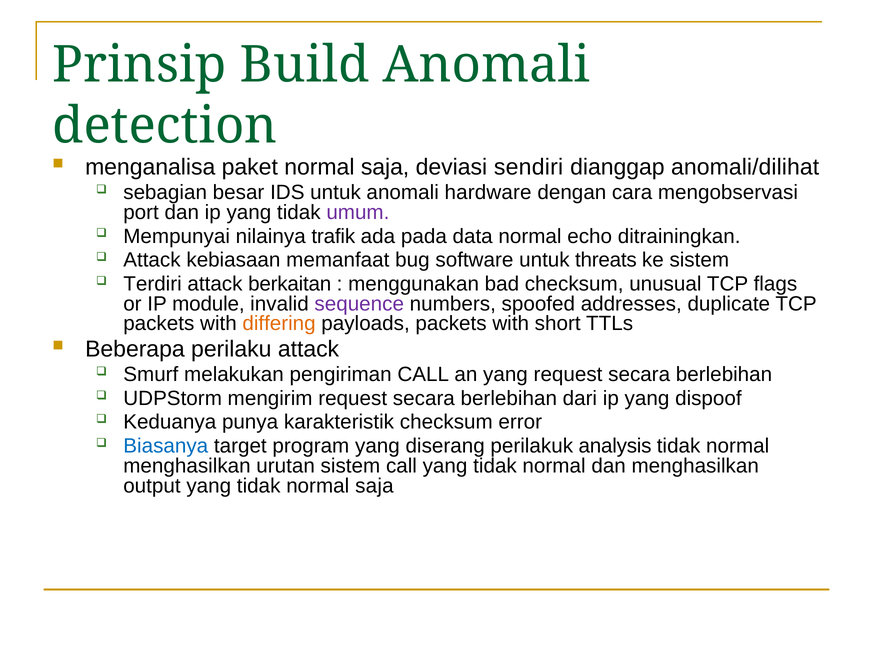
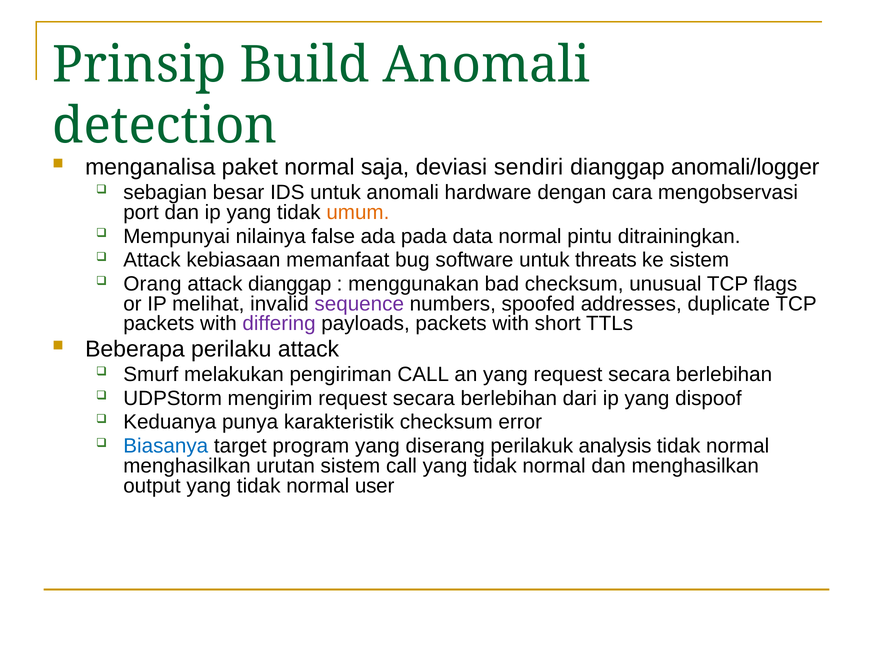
anomali/dilihat: anomali/dilihat -> anomali/logger (745, 167)
umum colour: purple -> orange (358, 212)
trafik: trafik -> false (333, 236)
echo: echo -> pintu (590, 236)
Terdiri: Terdiri -> Orang (152, 284)
attack berkaitan: berkaitan -> dianggap (290, 284)
module: module -> melihat (208, 304)
differing colour: orange -> purple (279, 324)
tidak normal saja: saja -> user (375, 486)
